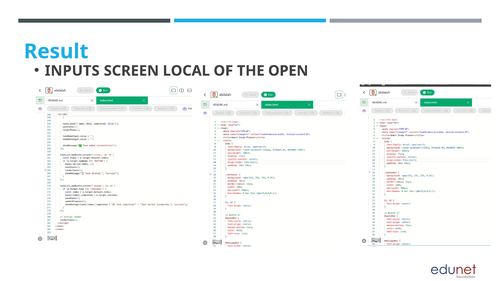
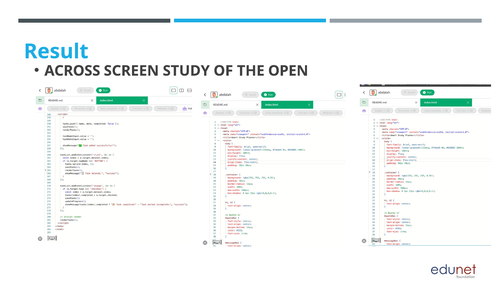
INPUTS: INPUTS -> ACROSS (72, 71)
LOCAL: LOCAL -> STUDY (186, 71)
